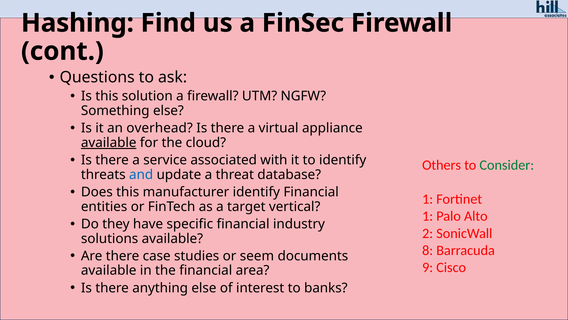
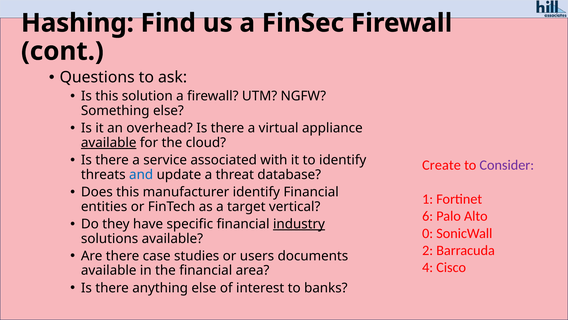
Others: Others -> Create (441, 165)
Consider colour: green -> purple (507, 165)
1: 1 -> 6 (428, 216)
industry underline: none -> present (299, 224)
2: 2 -> 0 (428, 233)
8: 8 -> 2 (428, 250)
seem: seem -> users (257, 256)
9: 9 -> 4 (428, 267)
